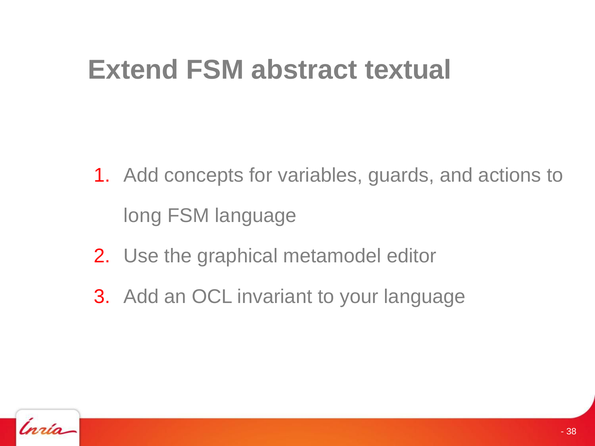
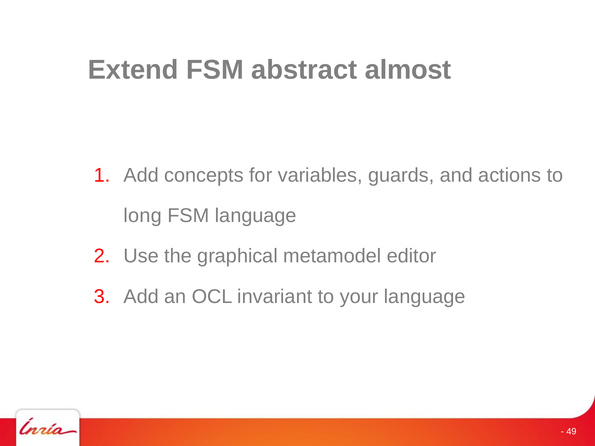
textual: textual -> almost (408, 70)
38: 38 -> 49 (571, 432)
